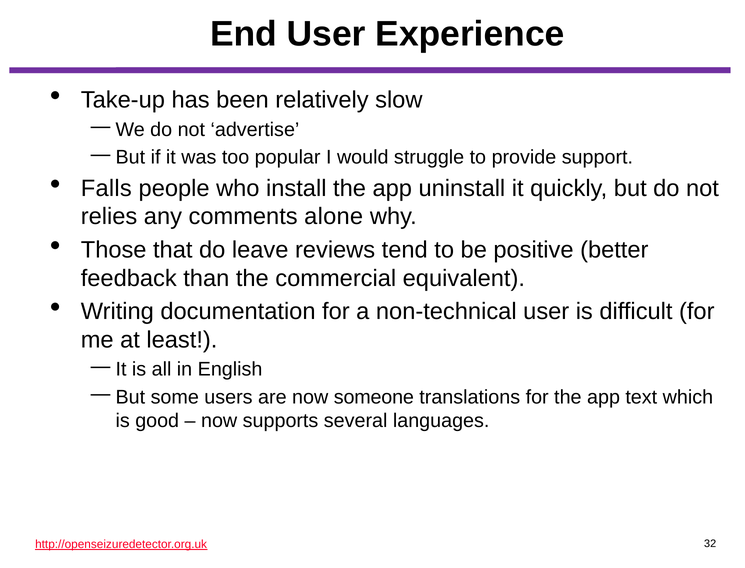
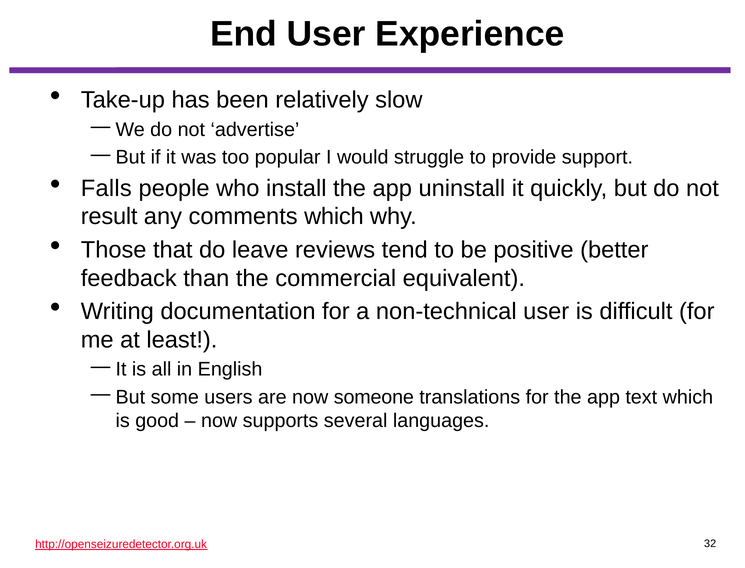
relies: relies -> result (109, 217)
comments alone: alone -> which (334, 217)
